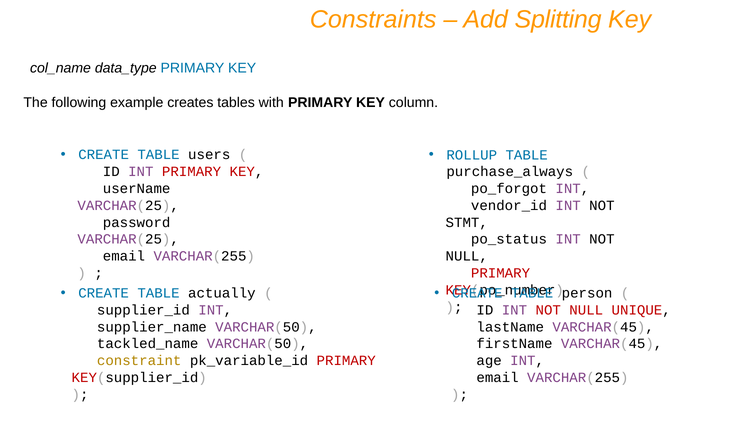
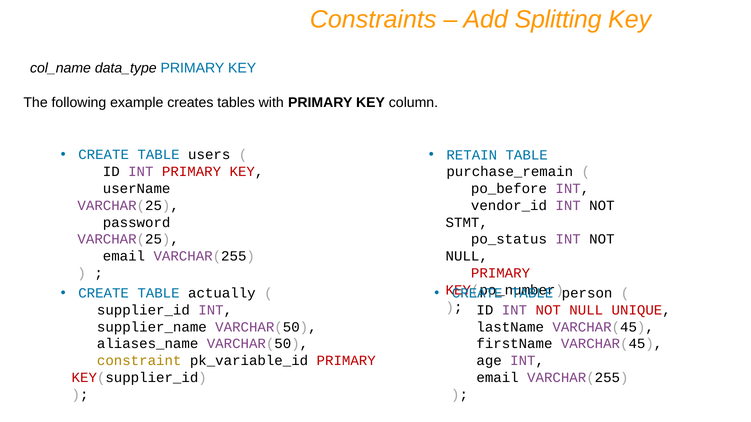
ROLLUP: ROLLUP -> RETAIN (472, 155)
purchase_always: purchase_always -> purchase_remain (510, 172)
po_forgot: po_forgot -> po_before (509, 189)
tackled_name: tackled_name -> aliases_name (148, 344)
